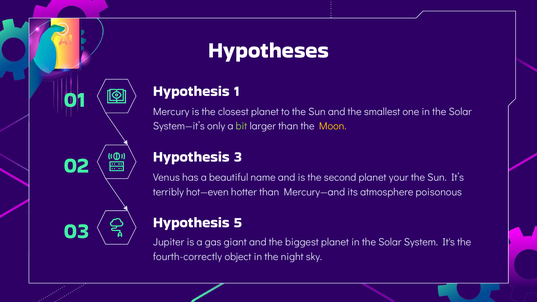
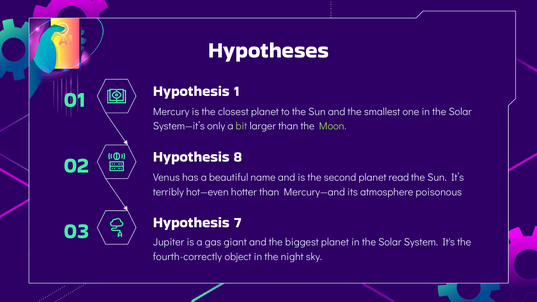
Moon colour: yellow -> light green (333, 126)
3: 3 -> 8 (238, 157)
your: your -> read (399, 178)
5: 5 -> 7 (238, 223)
